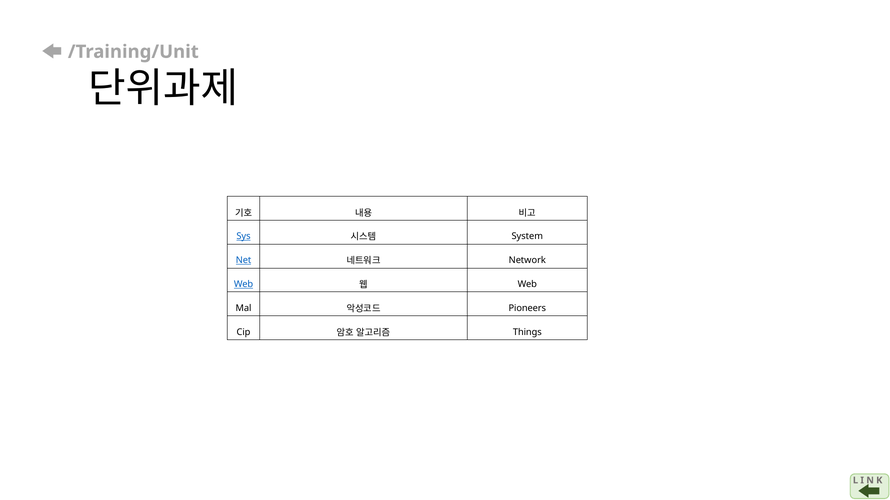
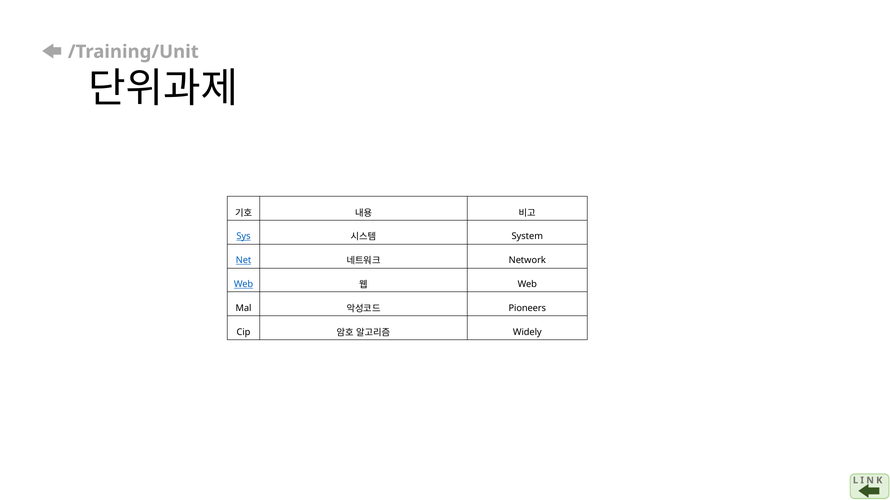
Things: Things -> Widely (527, 332)
